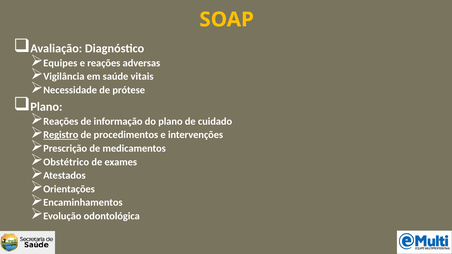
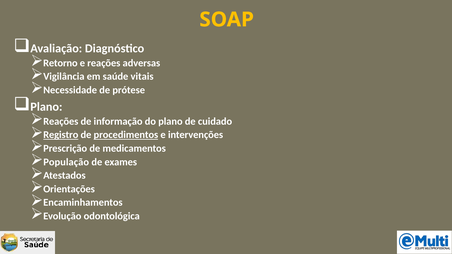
Equipes: Equipes -> Retorno (60, 63)
procedimentos underline: none -> present (126, 135)
Obstétrico: Obstétrico -> População (66, 162)
